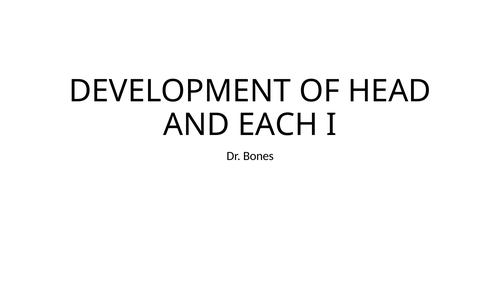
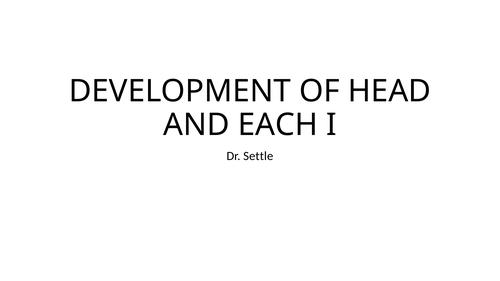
Bones: Bones -> Settle (258, 156)
